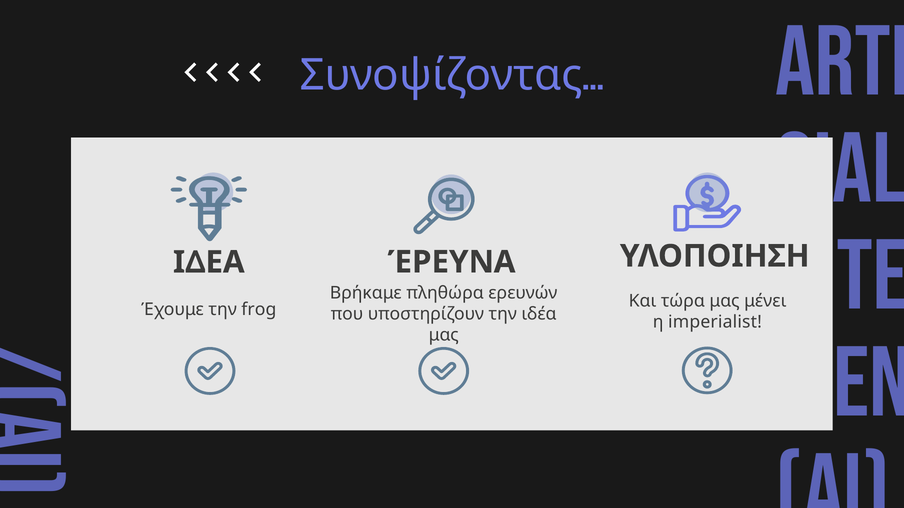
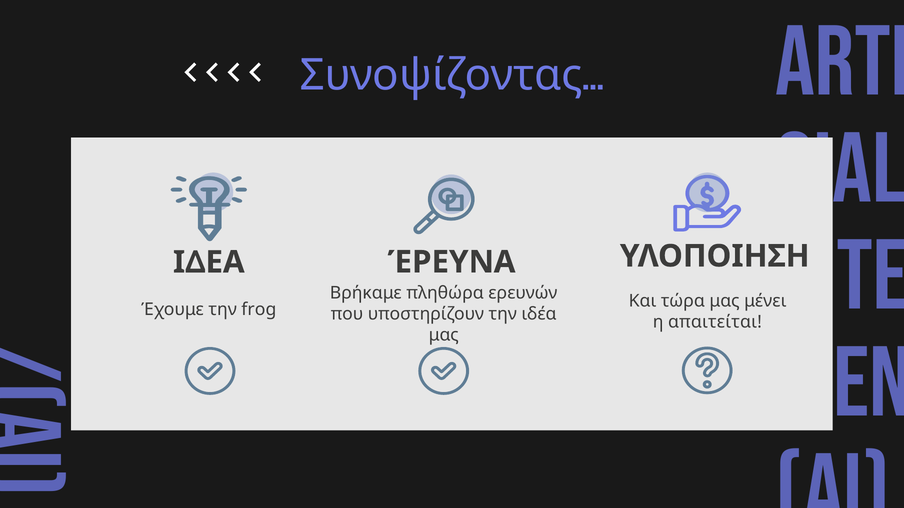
imperialist: imperialist -> απαιτείται (715, 322)
